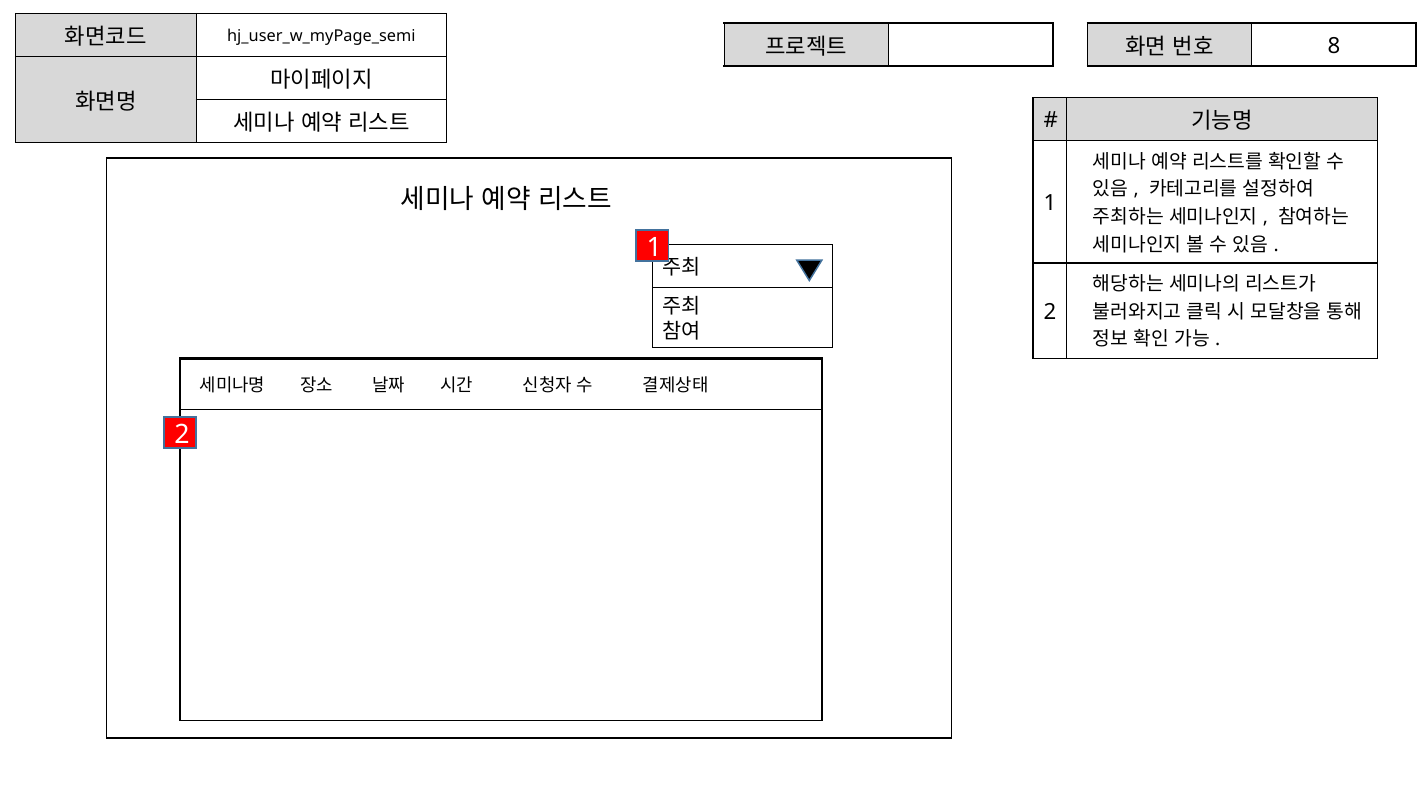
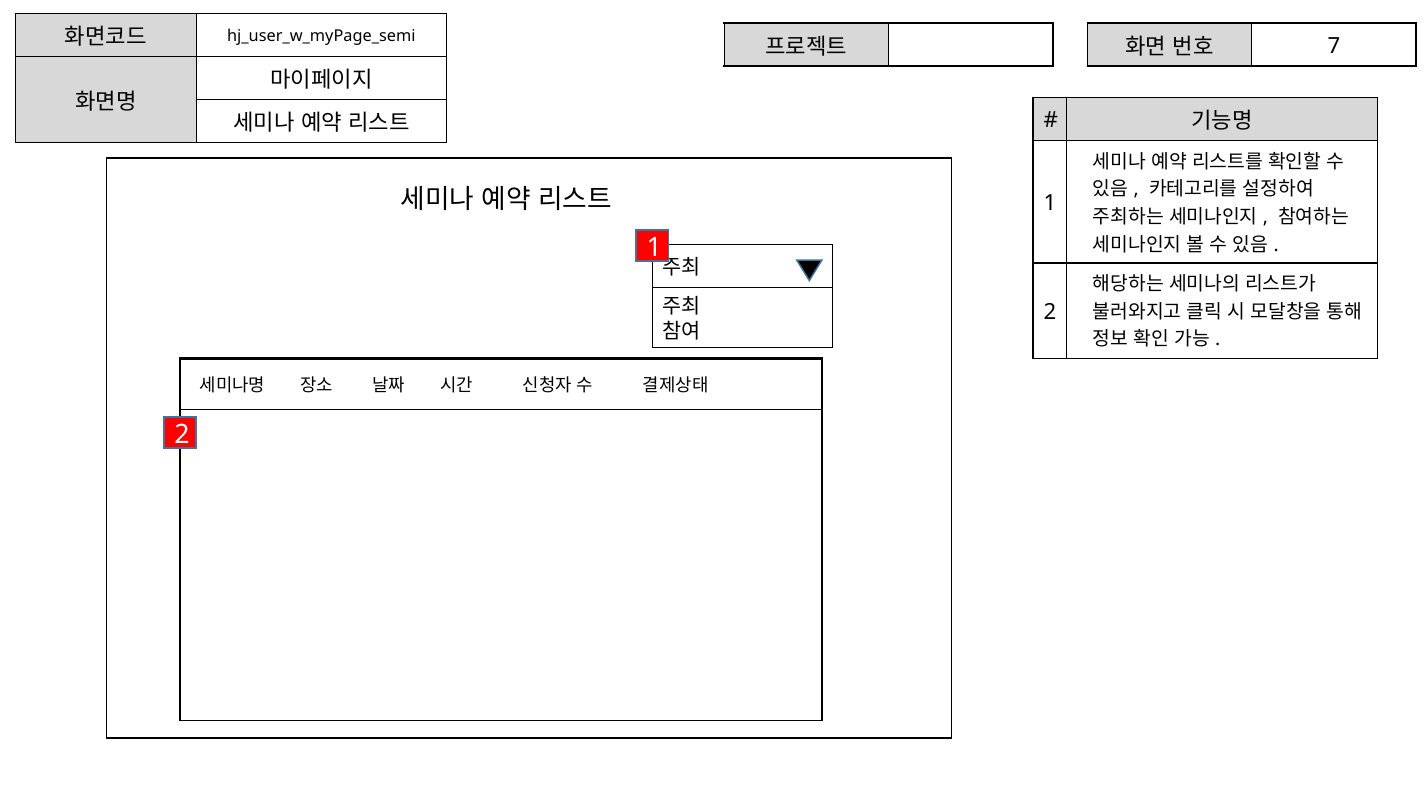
8: 8 -> 7 (1334, 46)
